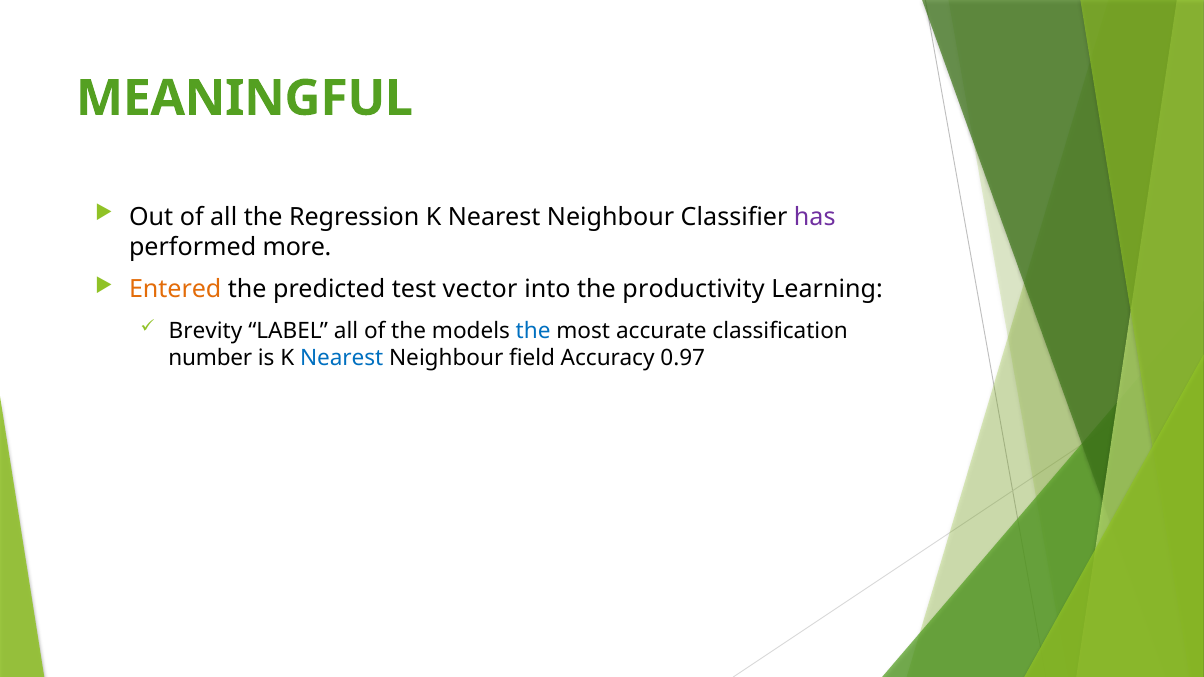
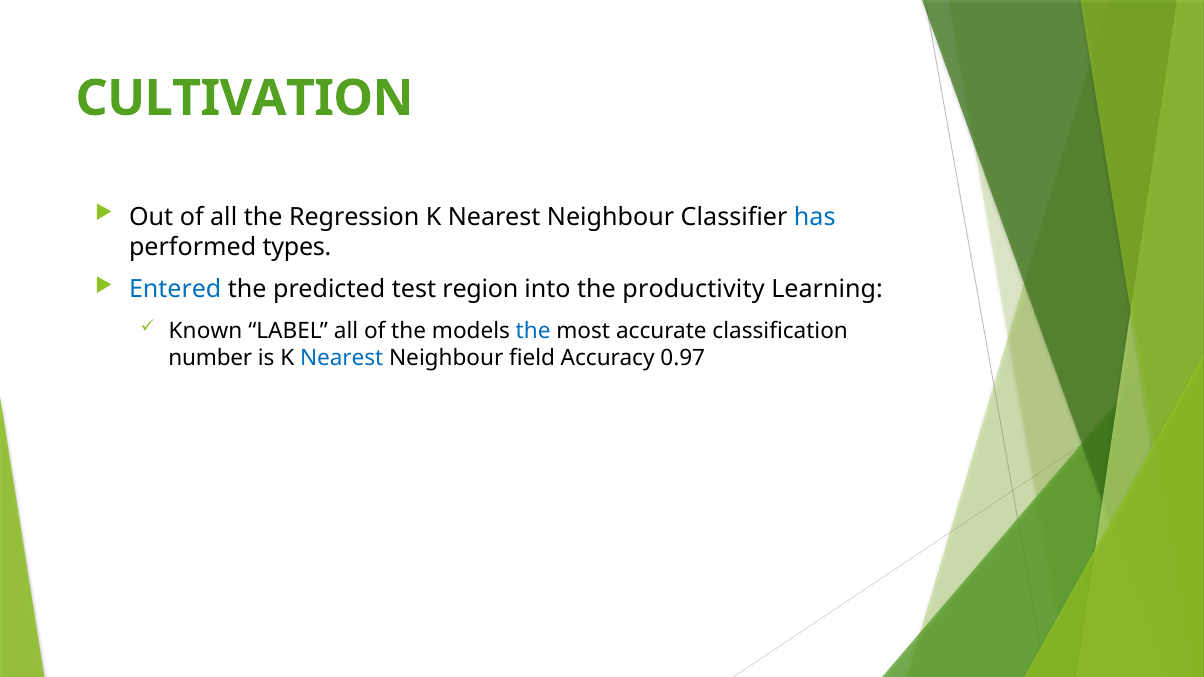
MEANINGFUL: MEANINGFUL -> CULTIVATION (244, 98)
has colour: purple -> blue (815, 217)
more: more -> types (297, 247)
Entered colour: orange -> blue (175, 290)
vector: vector -> region (480, 290)
Brevity: Brevity -> Known (205, 331)
